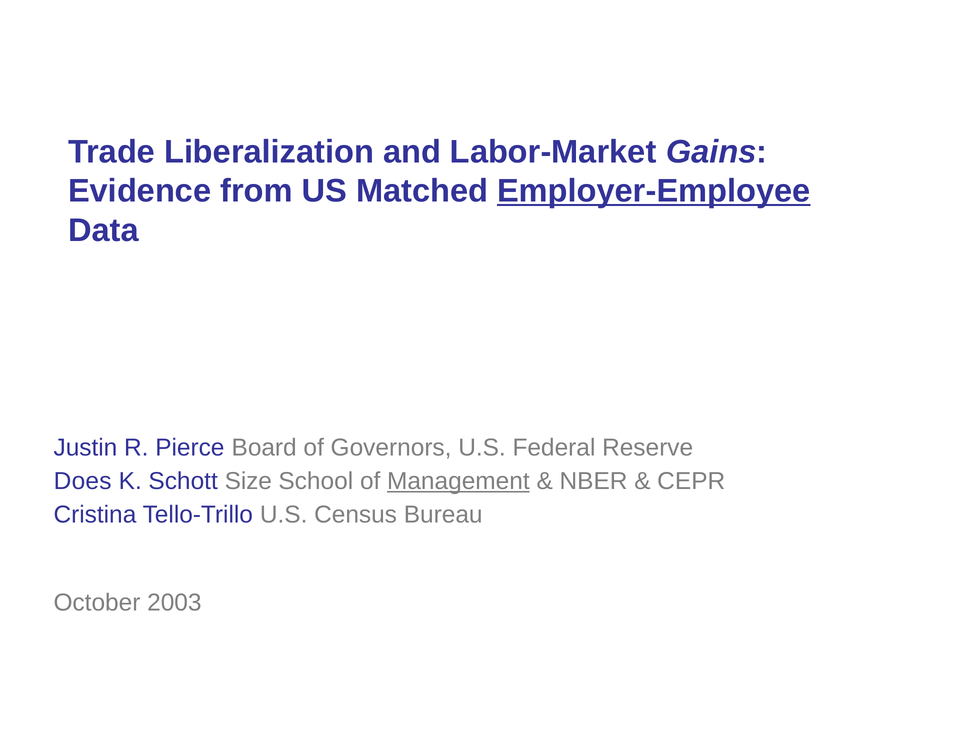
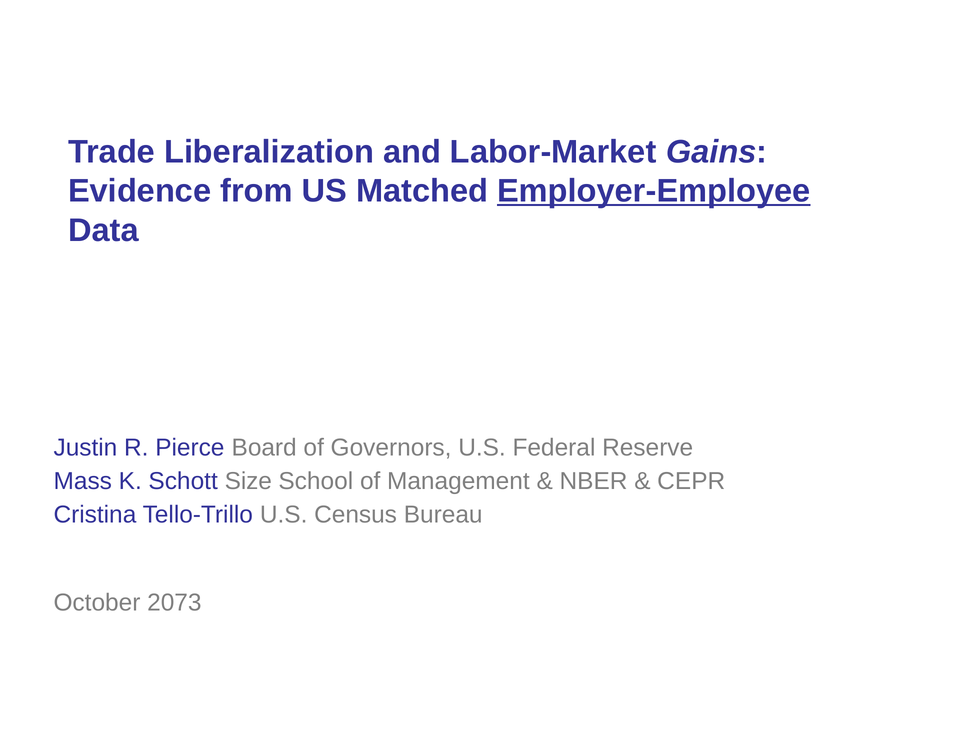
Does: Does -> Mass (83, 481)
Management underline: present -> none (458, 481)
2003: 2003 -> 2073 (174, 602)
